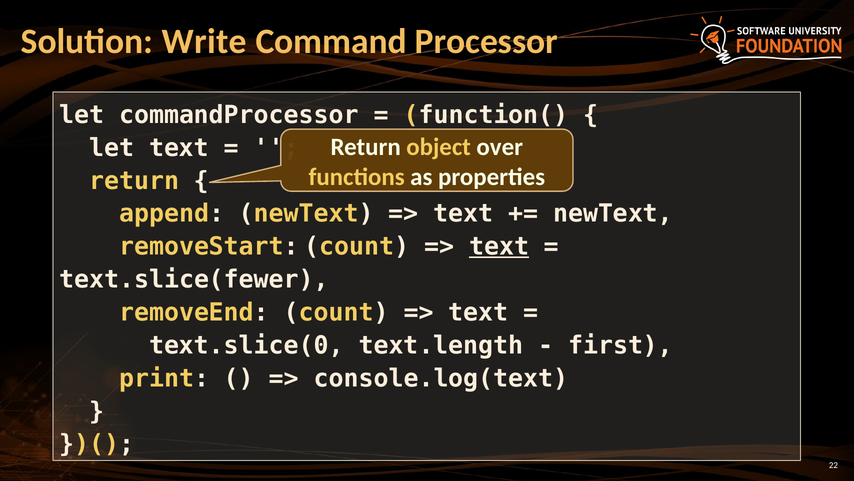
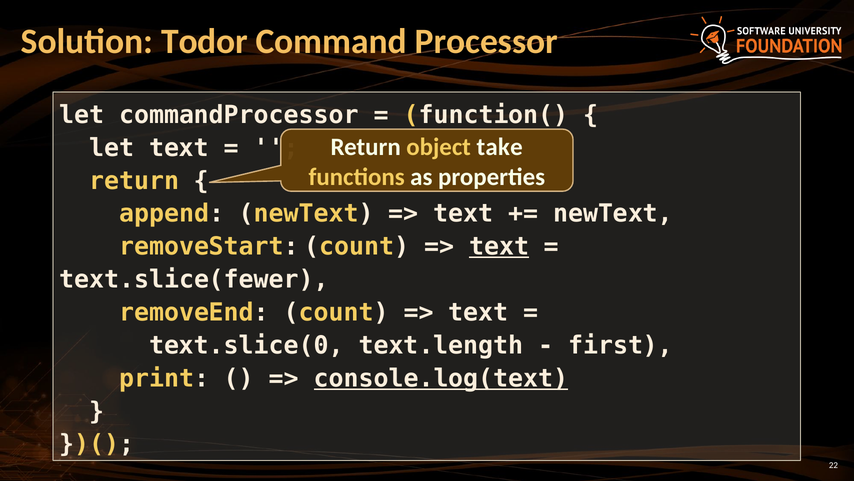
Write: Write -> Todor (204, 42)
over: over -> take (500, 147)
console.log(text underline: none -> present (441, 378)
